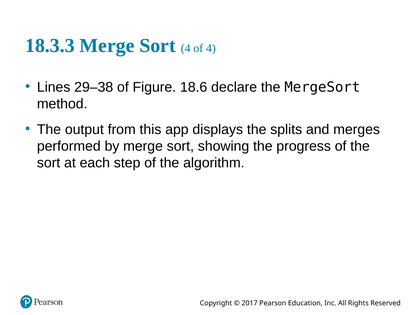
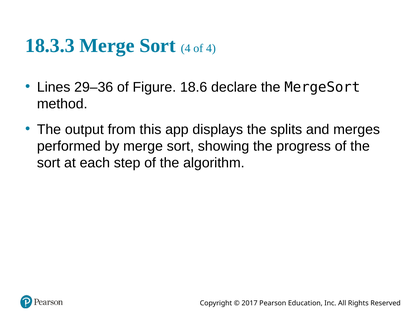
29–38: 29–38 -> 29–36 (94, 87)
